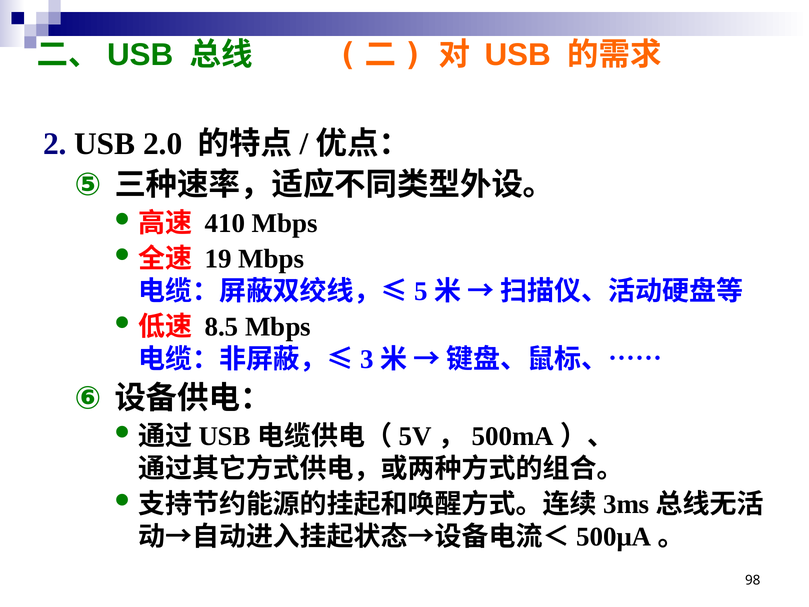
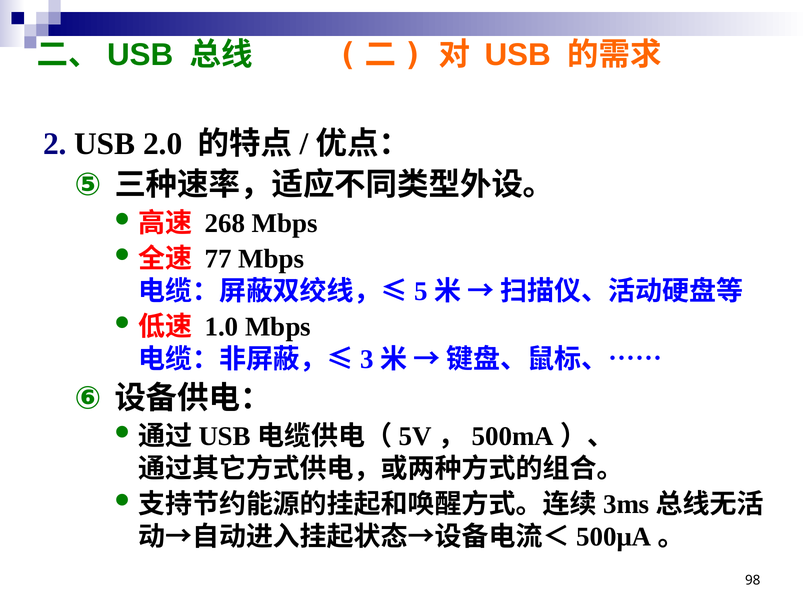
410: 410 -> 268 (225, 223)
19: 19 -> 77 (218, 259)
8.5: 8.5 -> 1.0 (221, 327)
